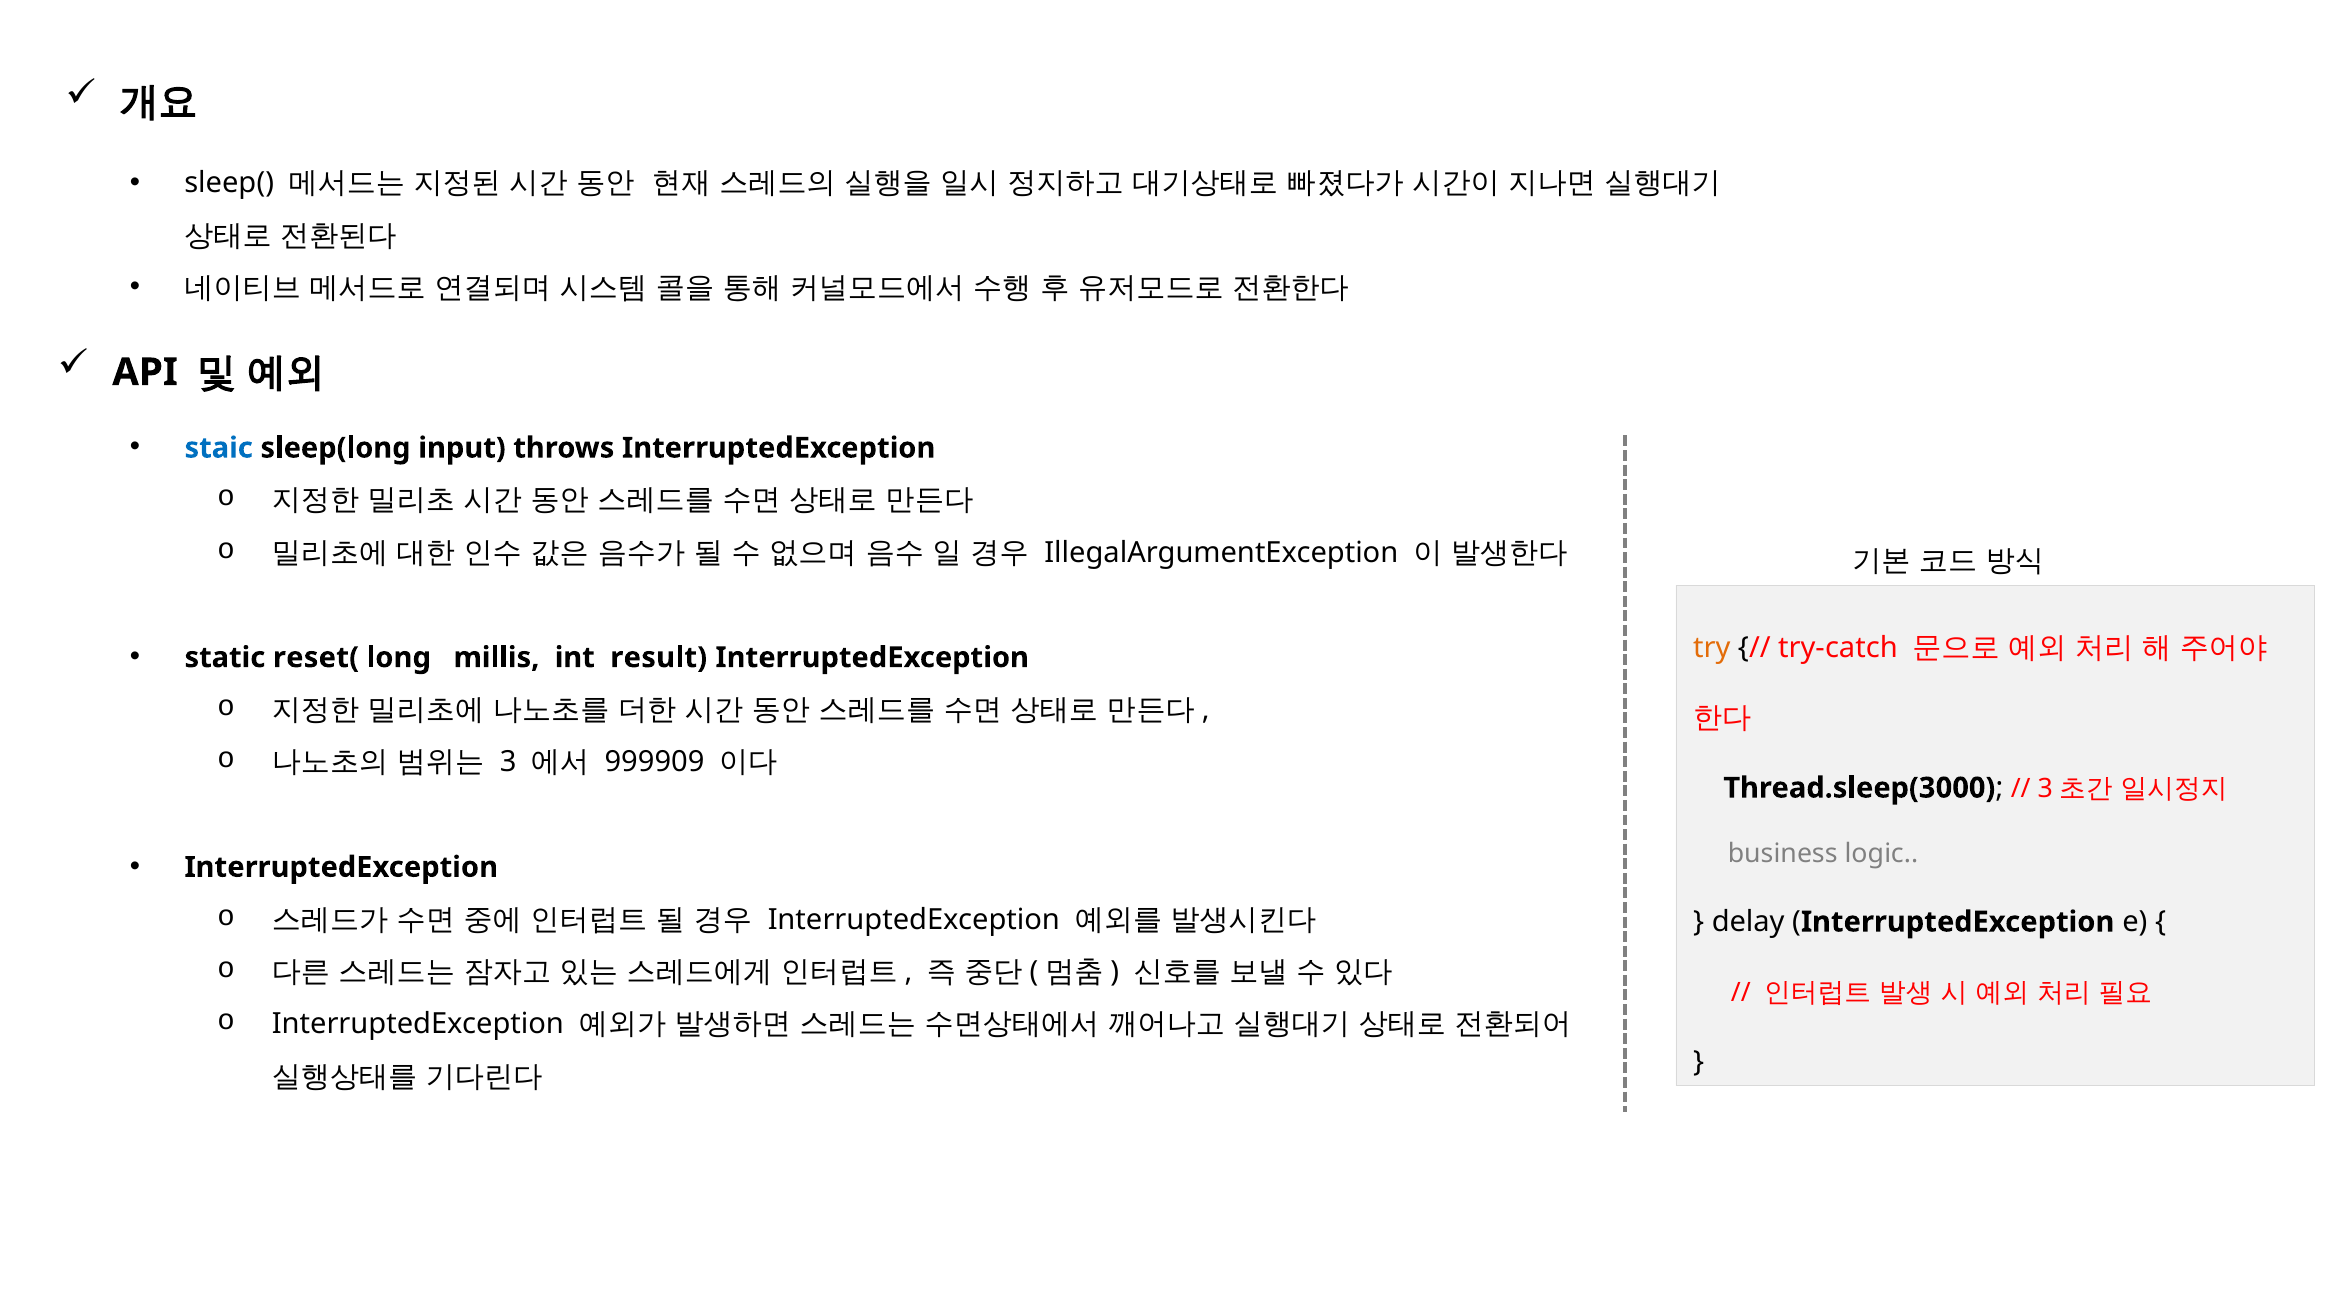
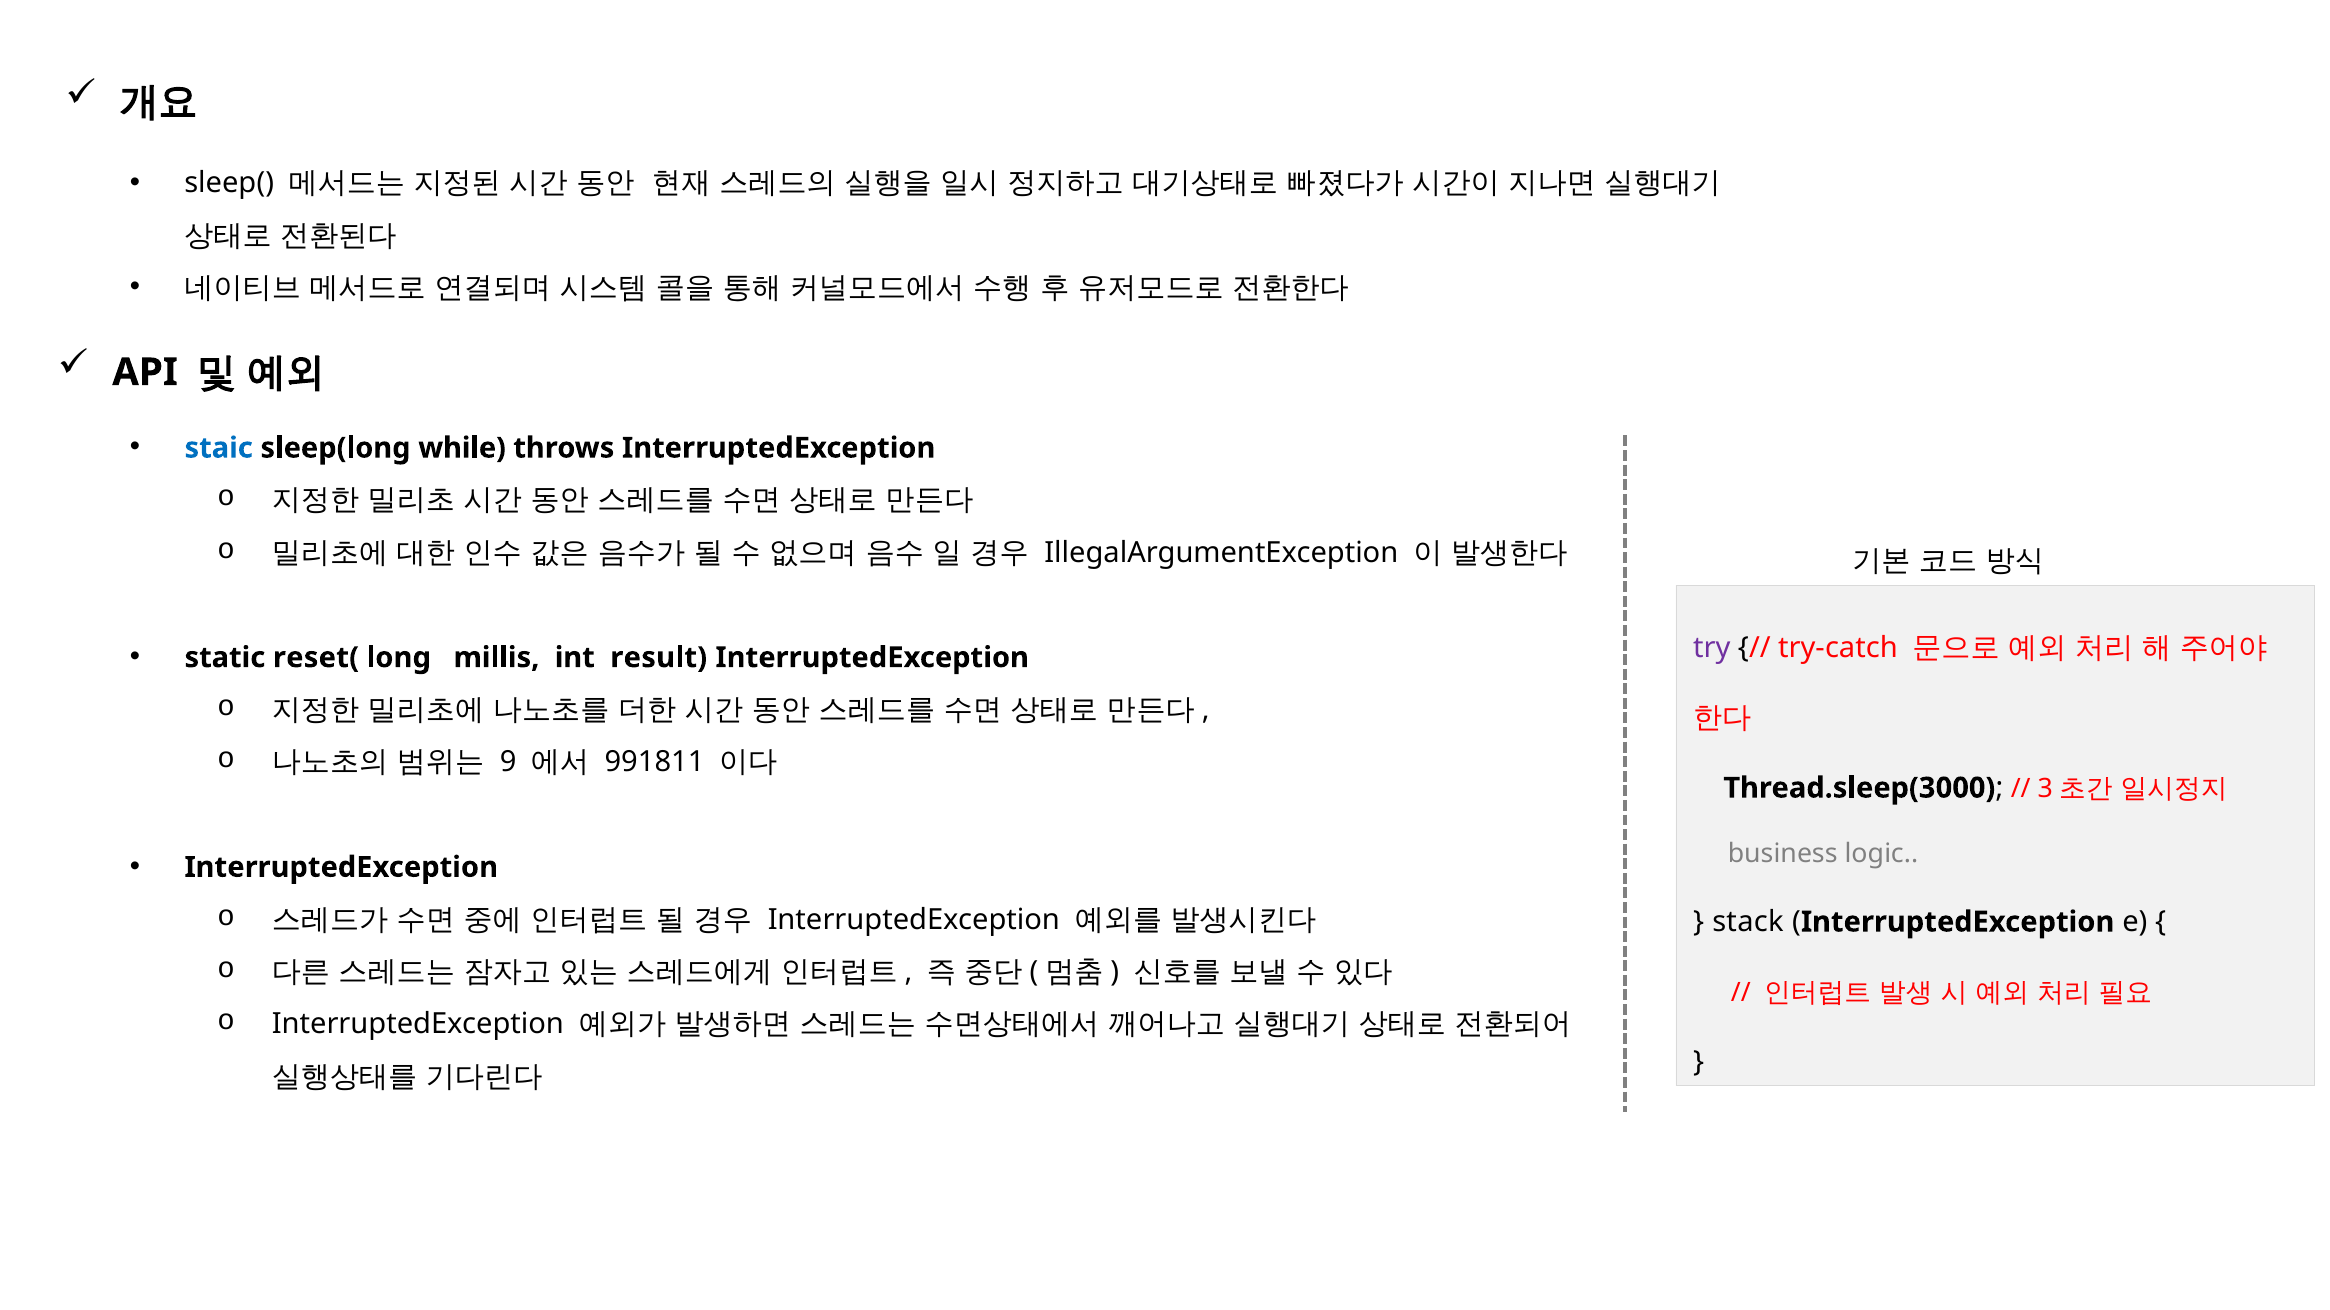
input: input -> while (462, 448)
try colour: orange -> purple (1712, 649)
3: 3 -> 9 (508, 763)
999909: 999909 -> 991811 (655, 763)
delay: delay -> stack (1748, 922)
